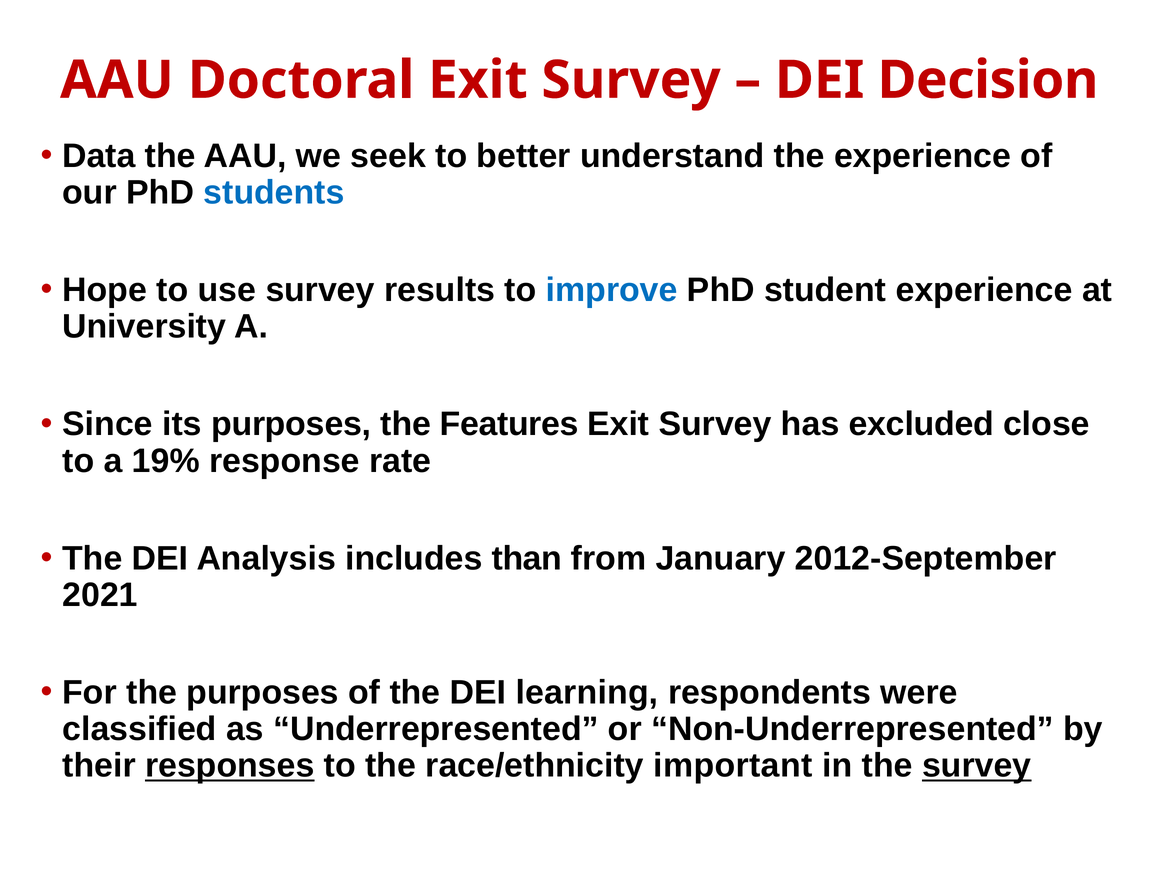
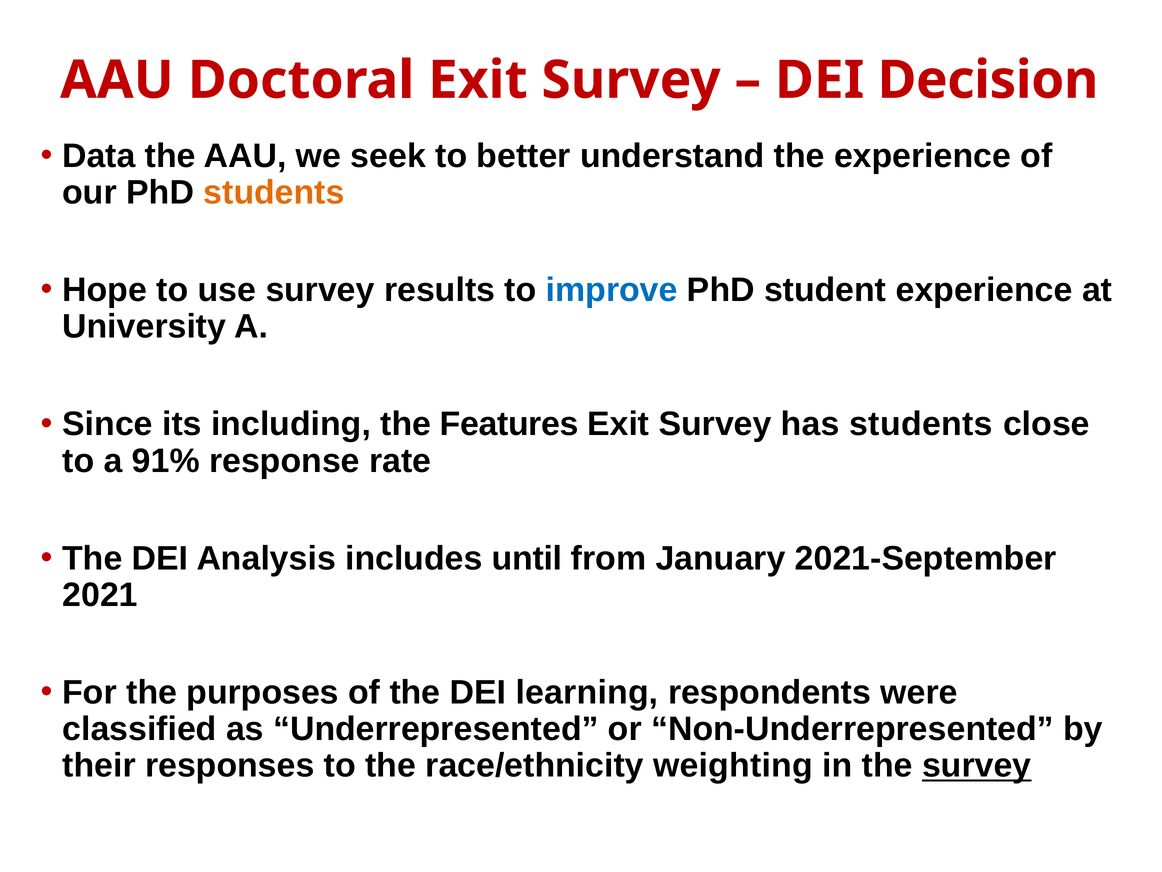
students colour: blue -> orange (274, 193)
its purposes: purposes -> including (291, 424)
has excluded: excluded -> students (921, 424)
19%: 19% -> 91% (166, 461)
than: than -> until (527, 558)
2012-September: 2012-September -> 2021-September (926, 558)
responses underline: present -> none (230, 765)
important: important -> weighting (733, 765)
